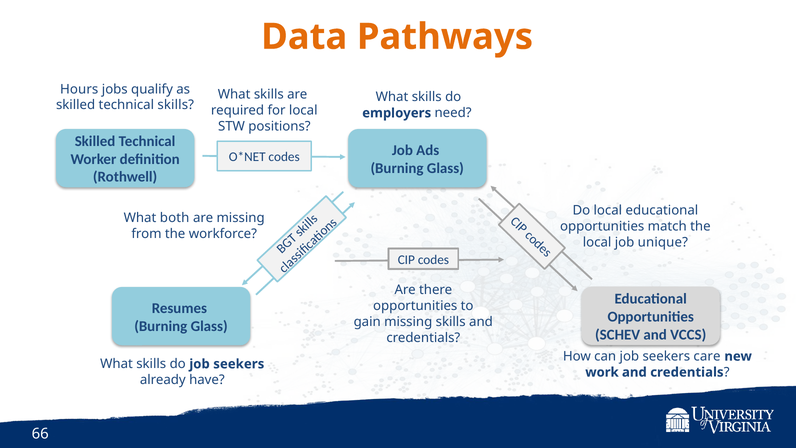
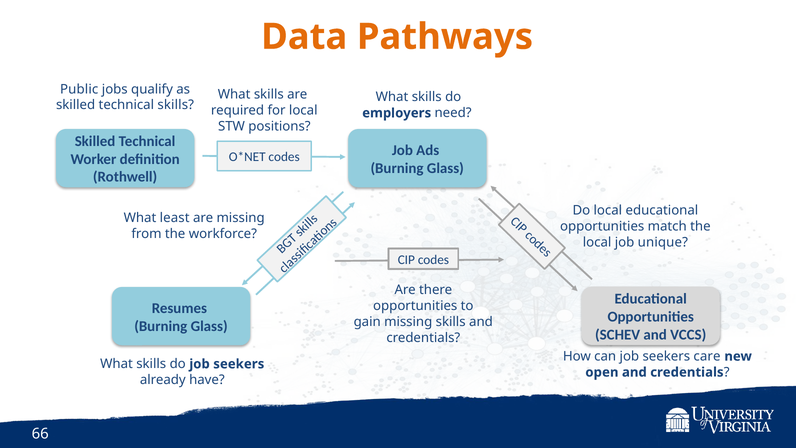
Hours: Hours -> Public (79, 89)
both: both -> least (175, 218)
work: work -> open (602, 372)
